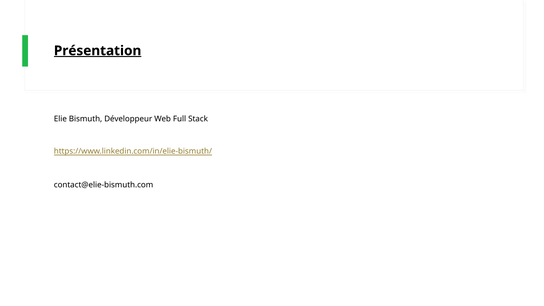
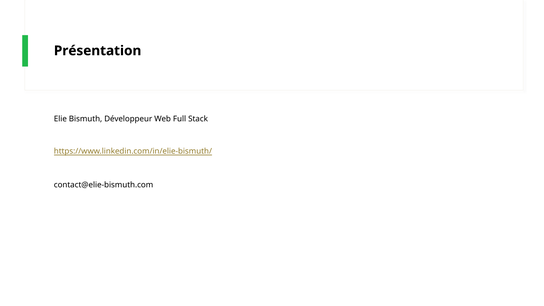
Présentation underline: present -> none (98, 51)
